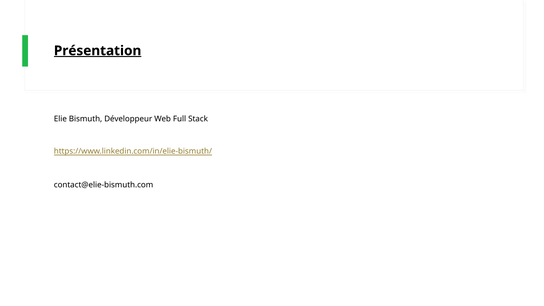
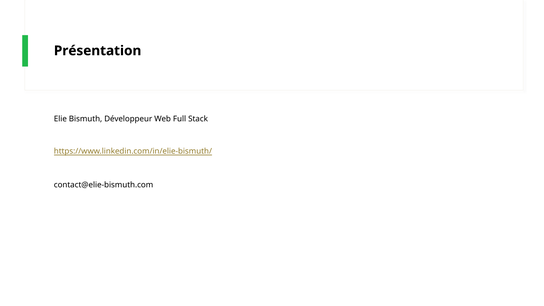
Présentation underline: present -> none (98, 51)
